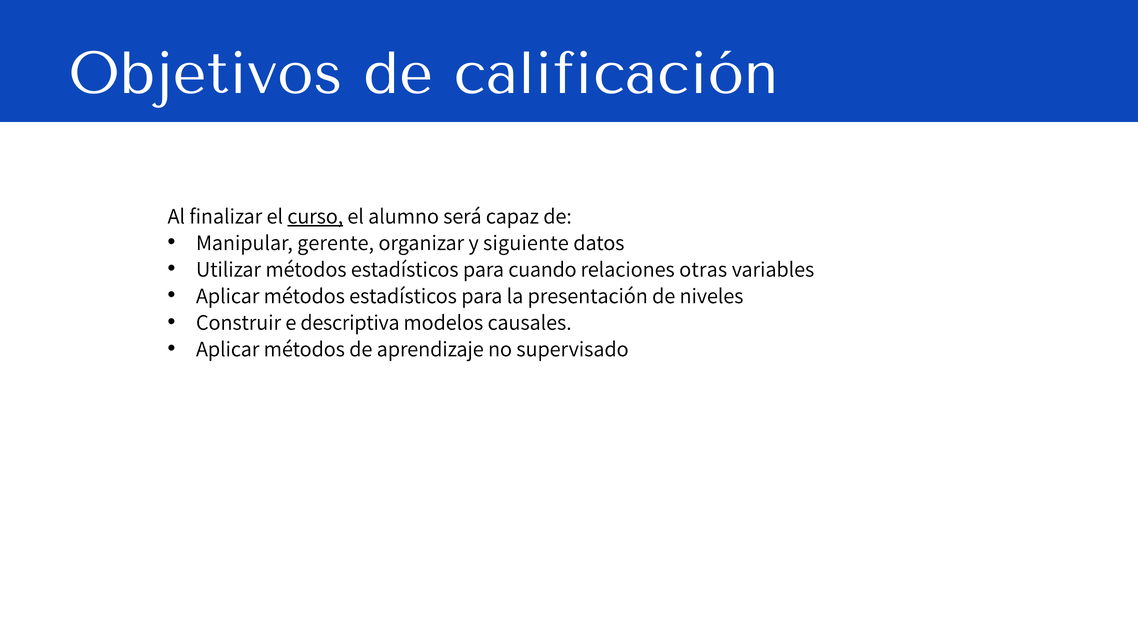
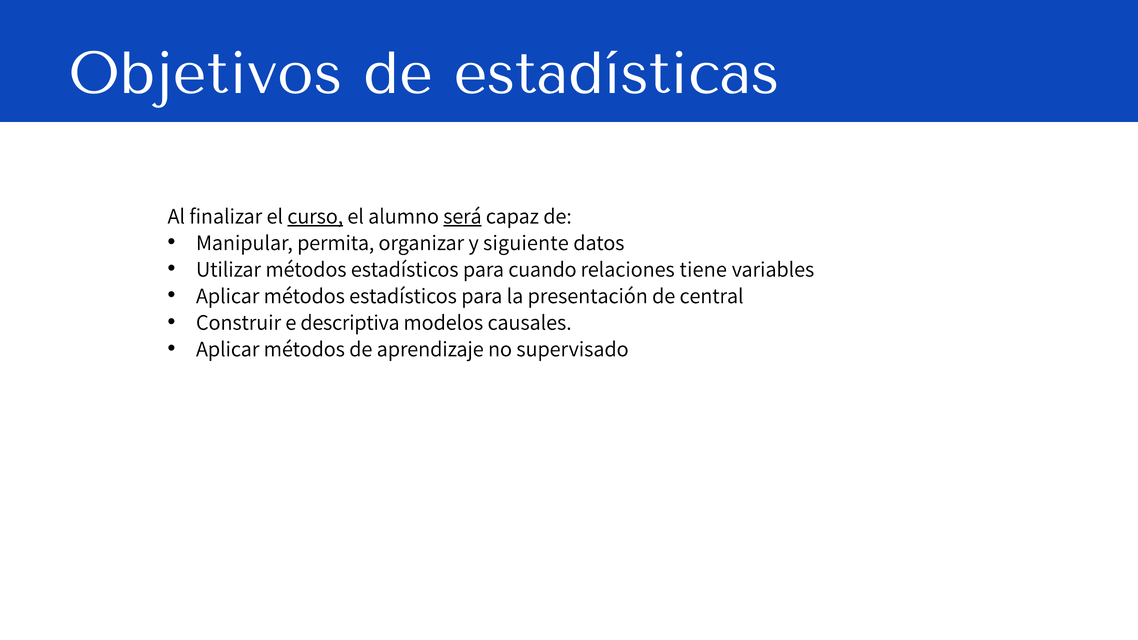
calificación: calificación -> estadísticas (617, 74)
será underline: none -> present (462, 216)
gerente: gerente -> permita (336, 243)
otras: otras -> tiene (703, 269)
niveles: niveles -> central (712, 296)
